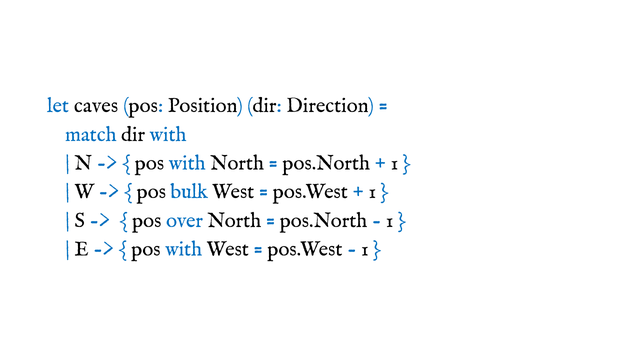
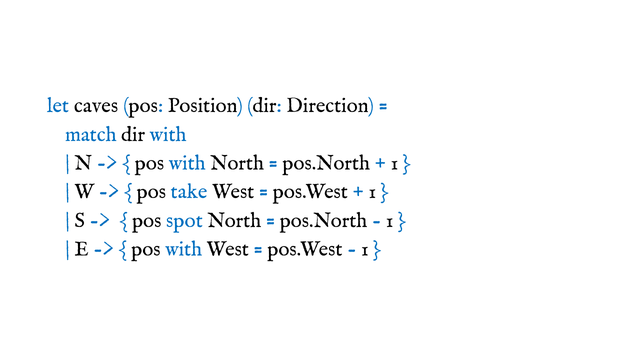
bulk: bulk -> take (189, 192)
over: over -> spot (184, 220)
